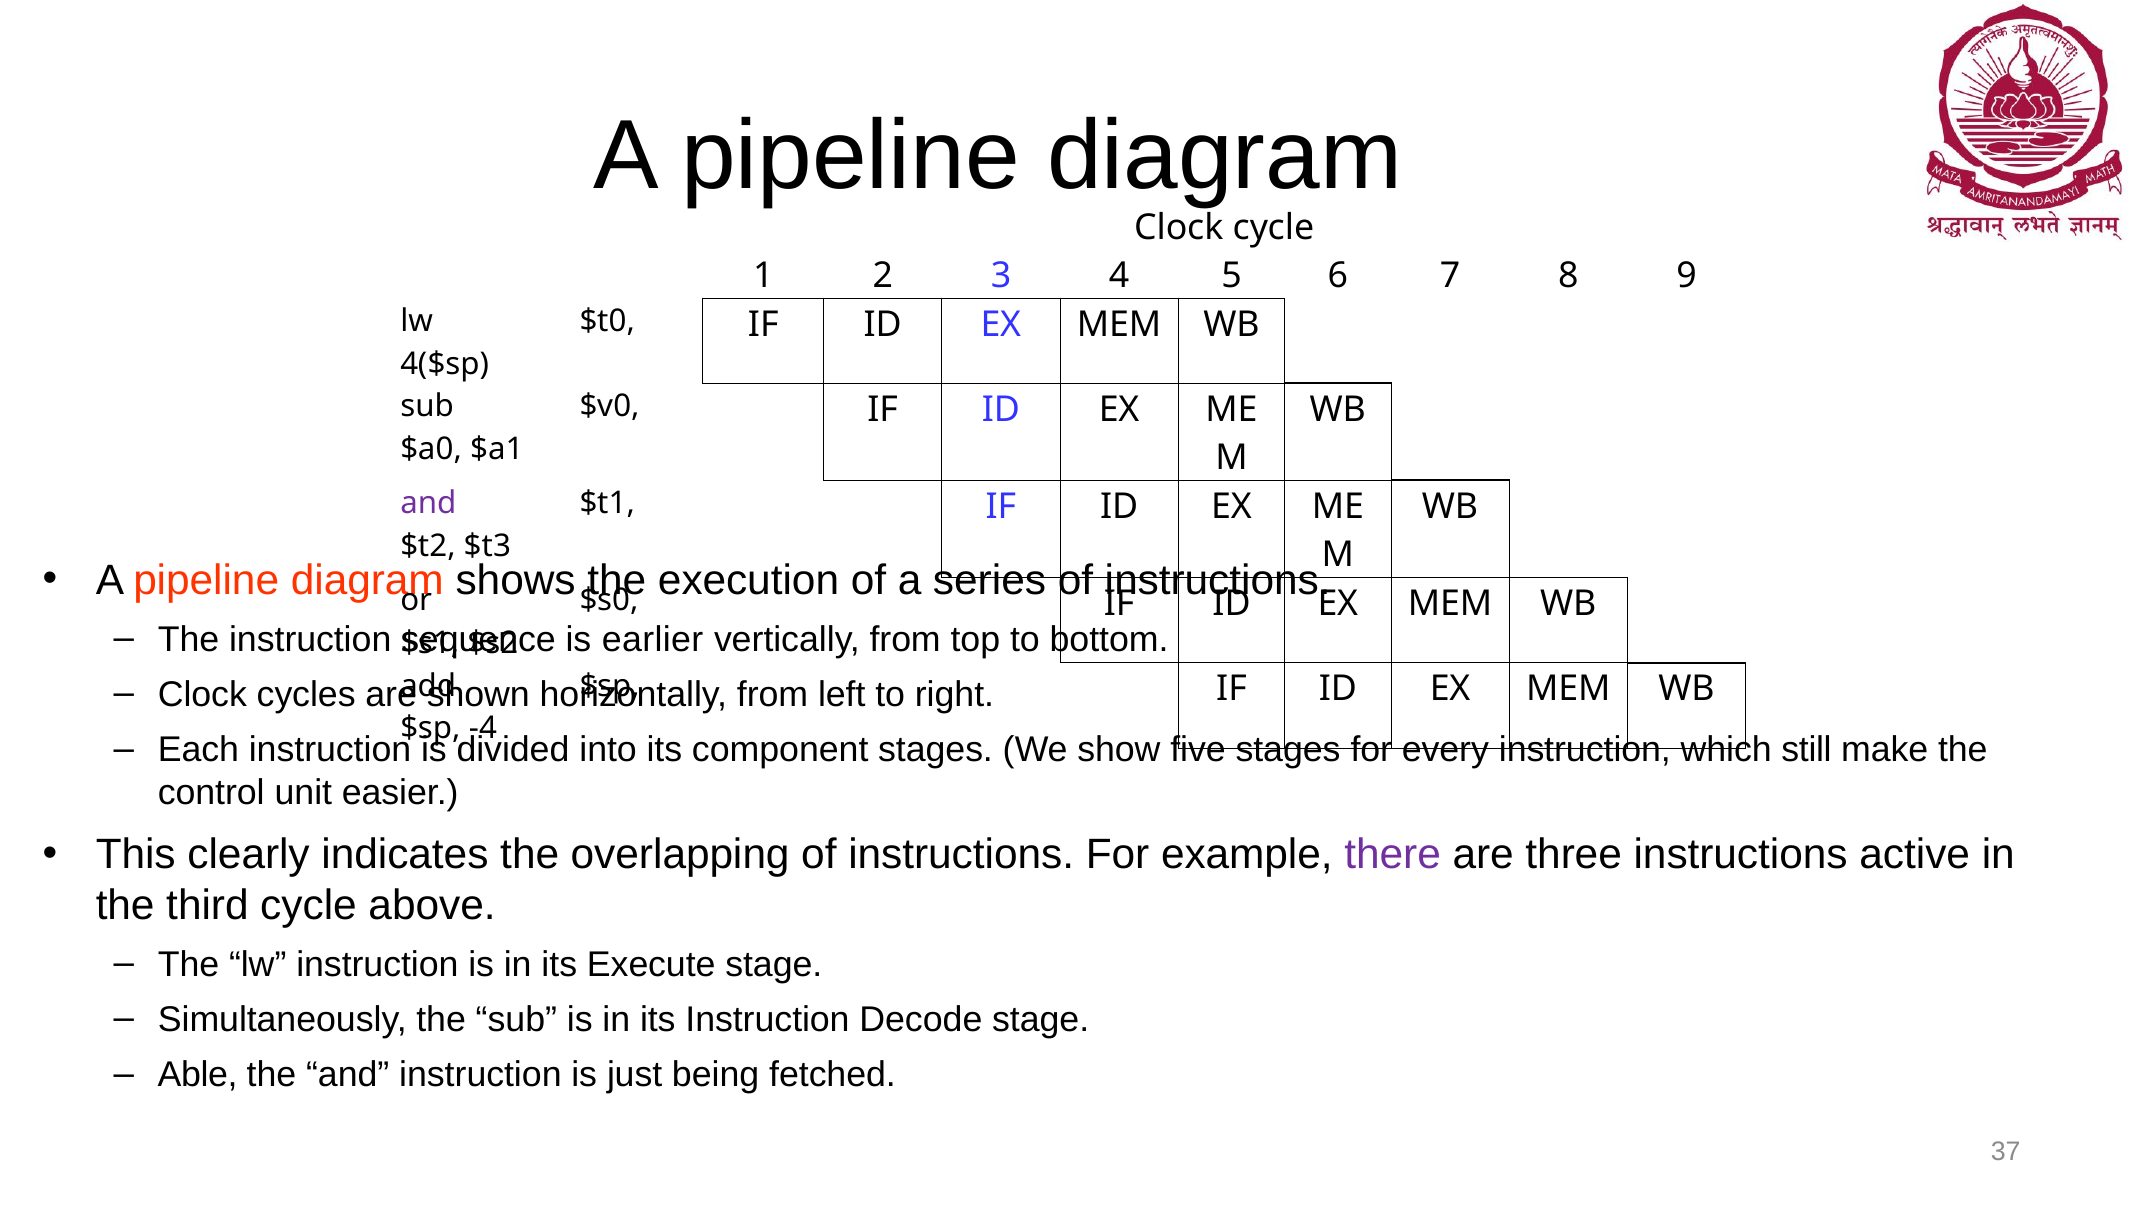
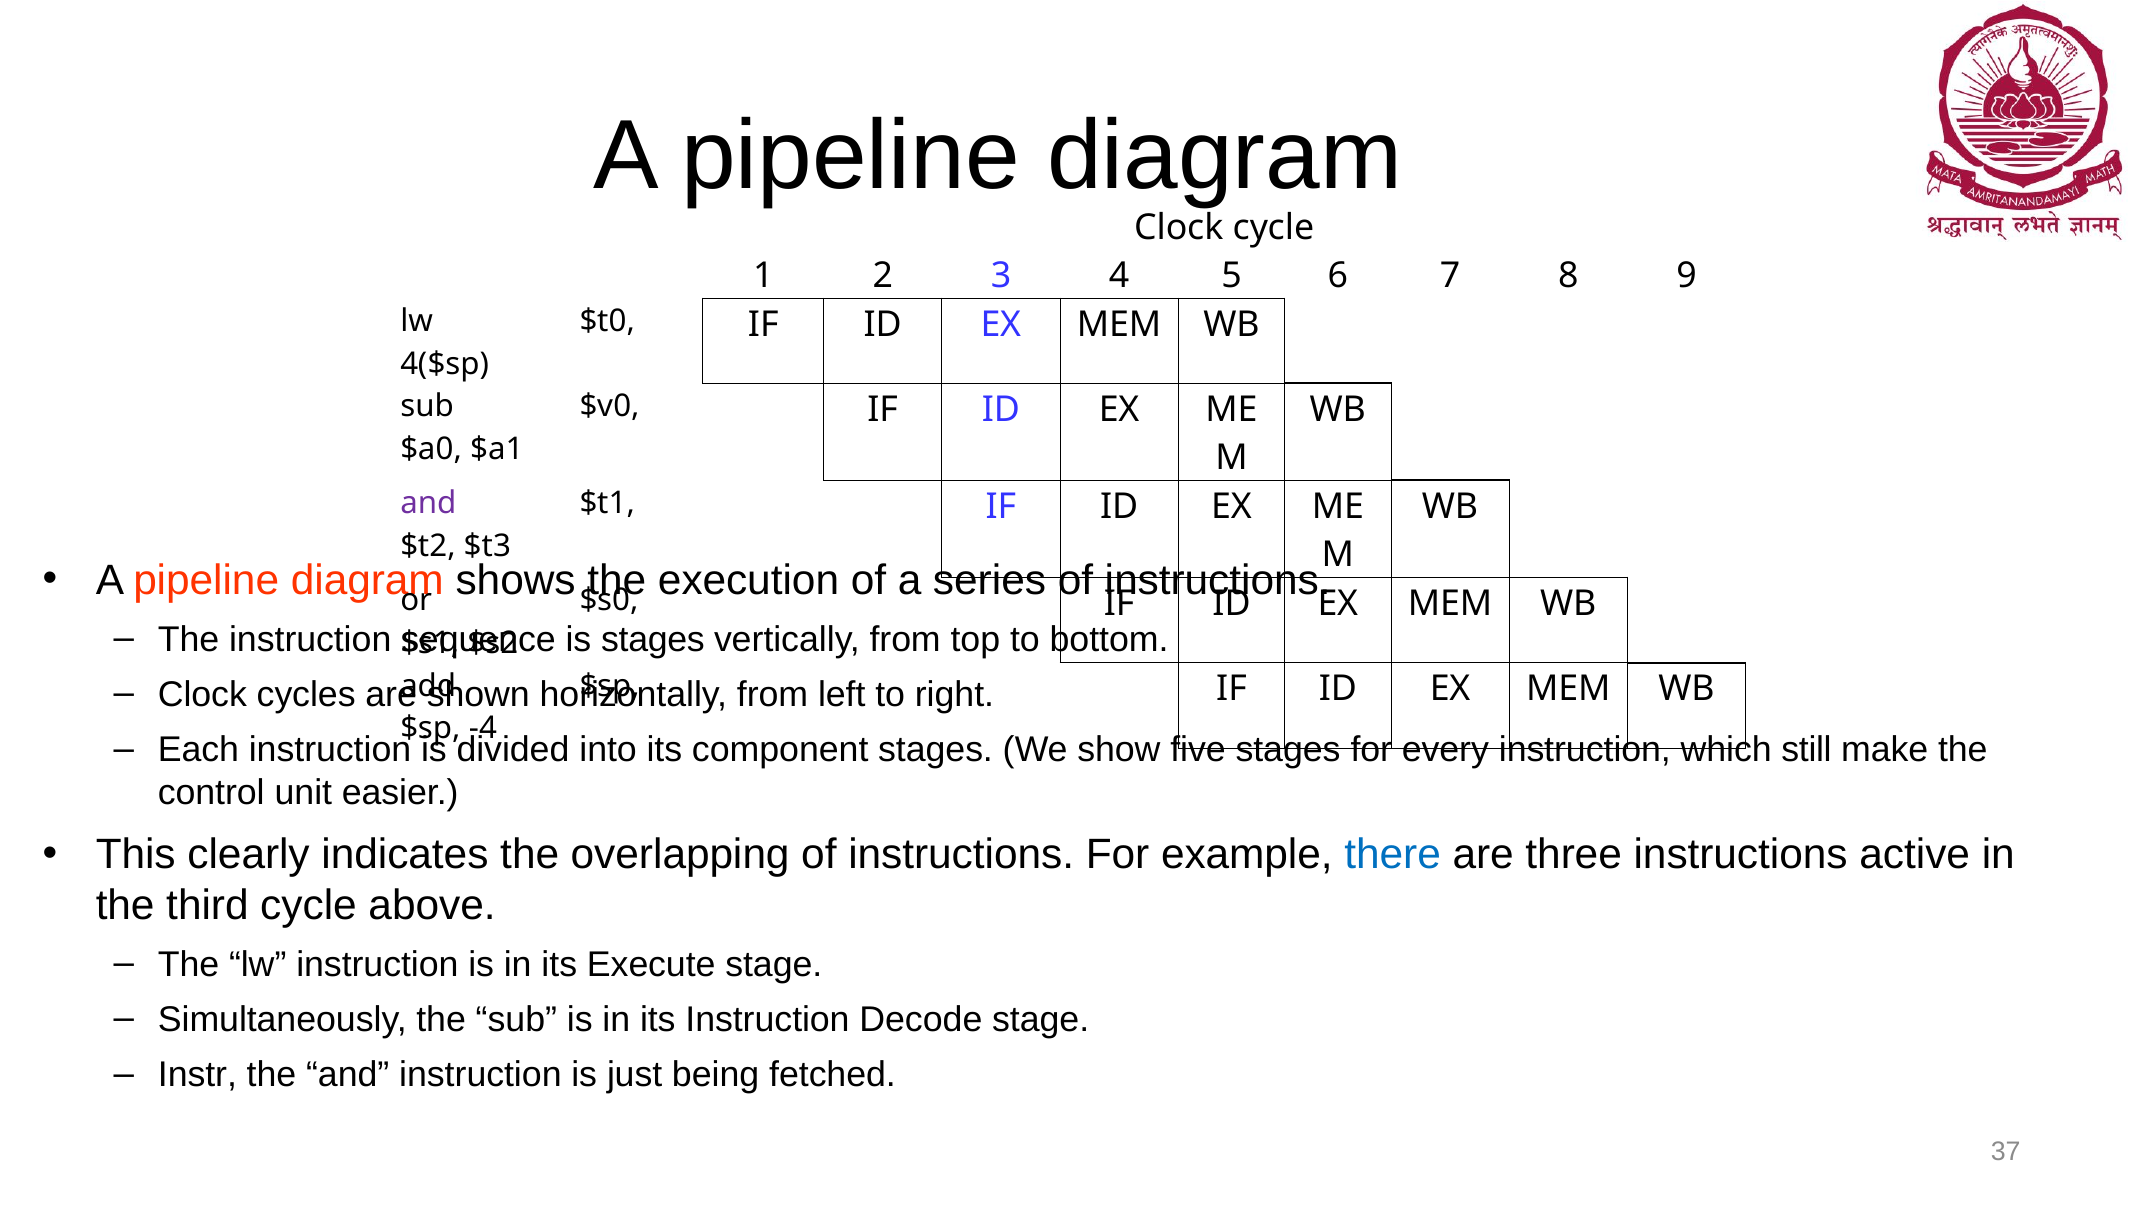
is earlier: earlier -> stages (653, 639)
there colour: purple -> blue (1393, 855)
Able: Able -> Instr (197, 1075)
